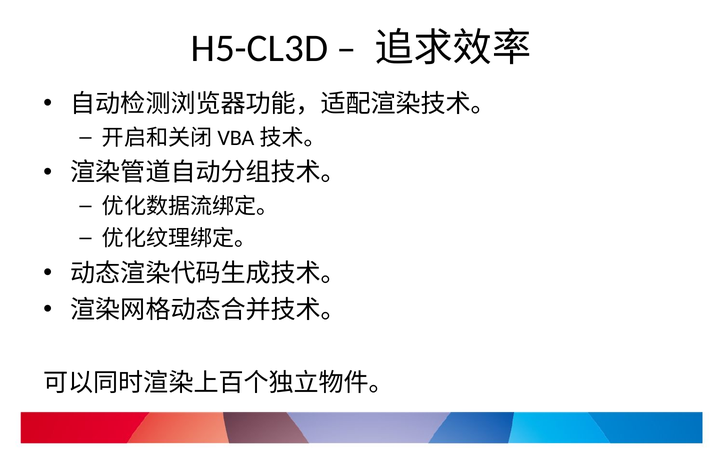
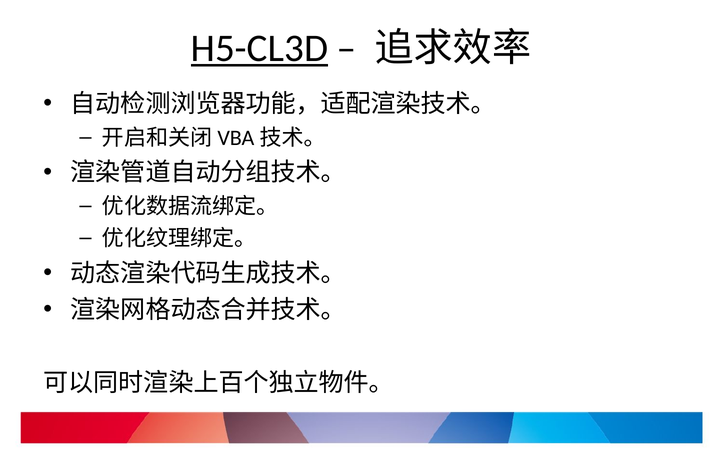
H5-CL3D underline: none -> present (259, 48)
